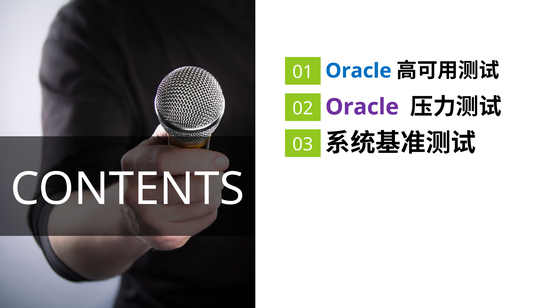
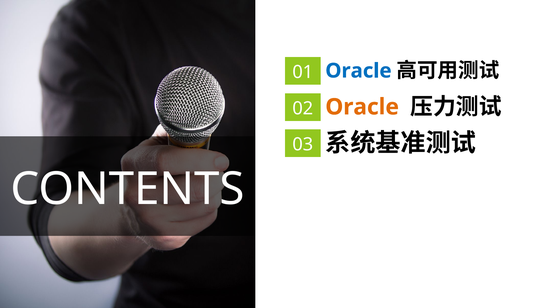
Oracle colour: purple -> orange (362, 107)
